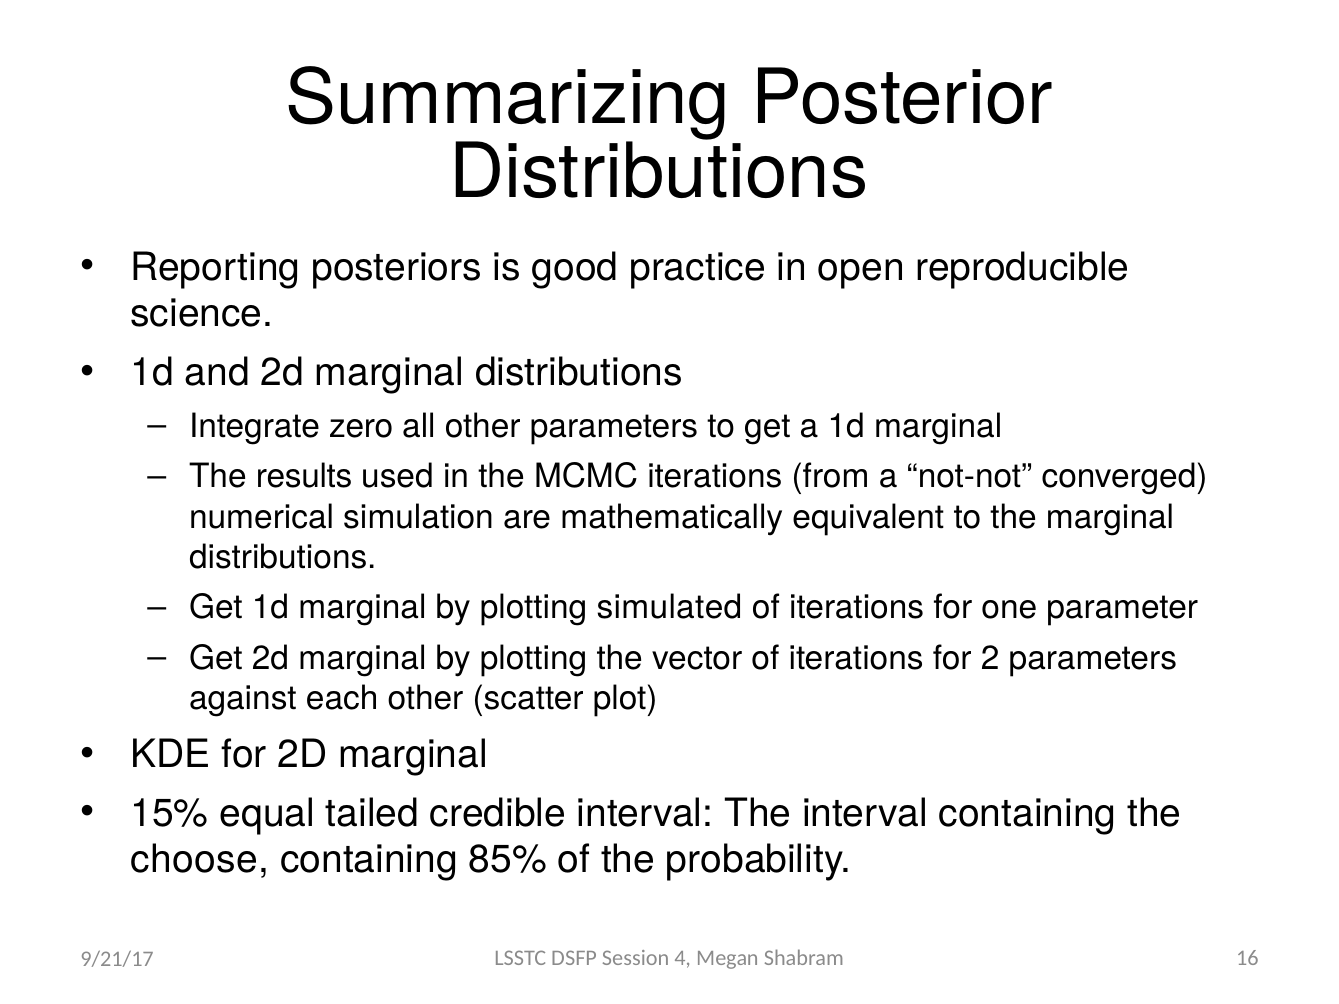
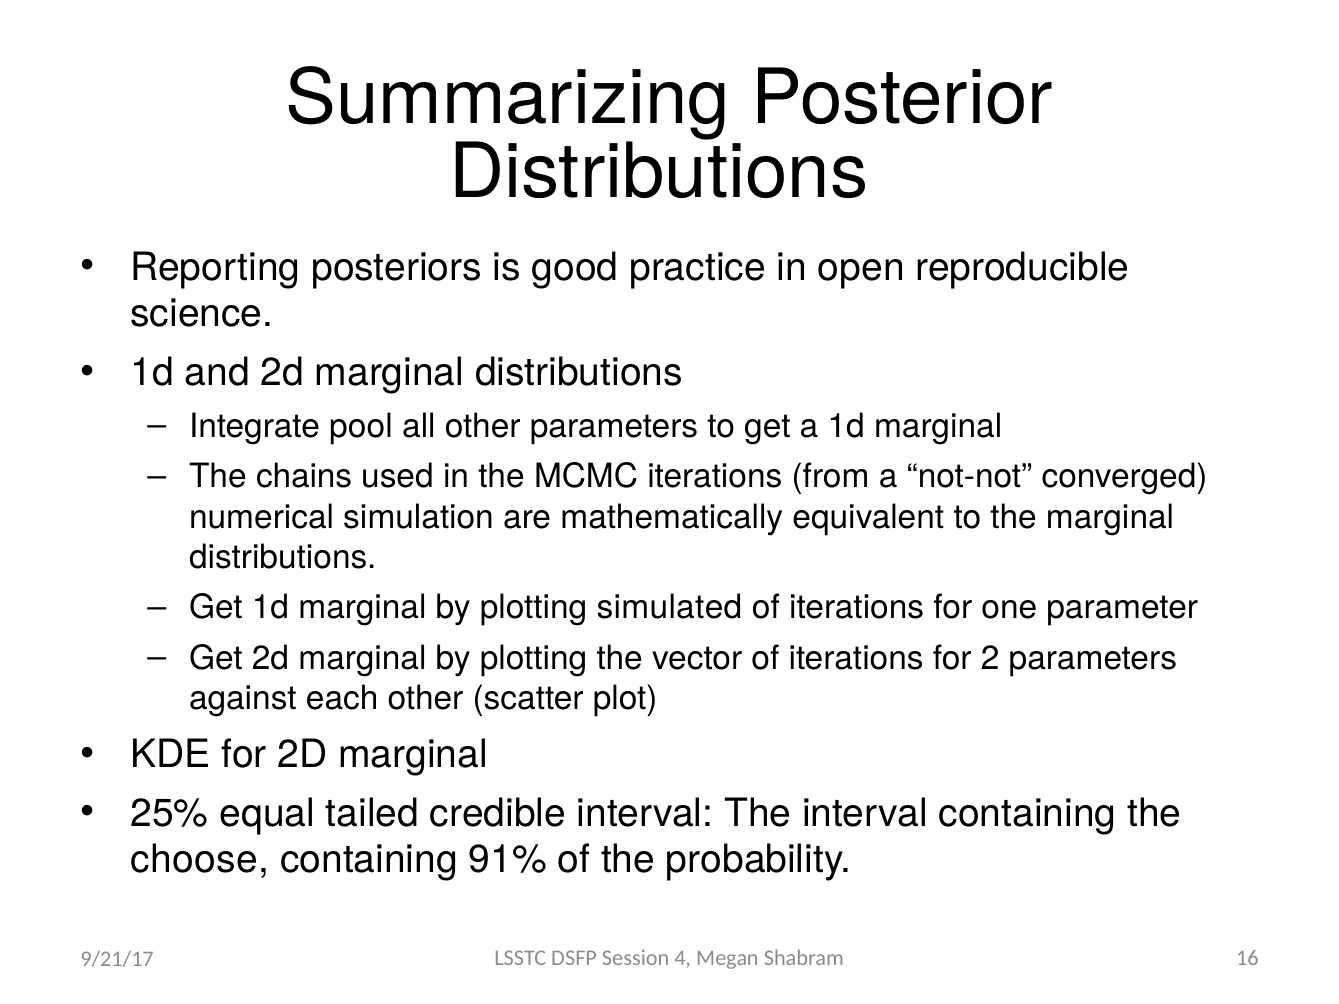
zero: zero -> pool (361, 426)
results: results -> chains (304, 477)
15%: 15% -> 25% (170, 813)
85%: 85% -> 91% (508, 860)
